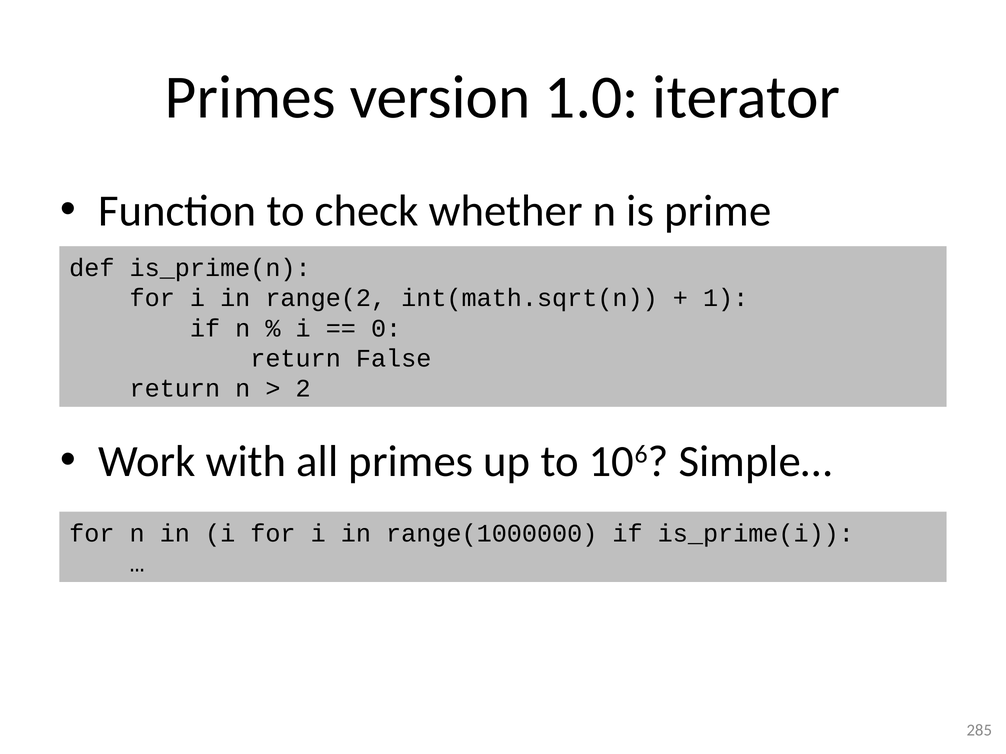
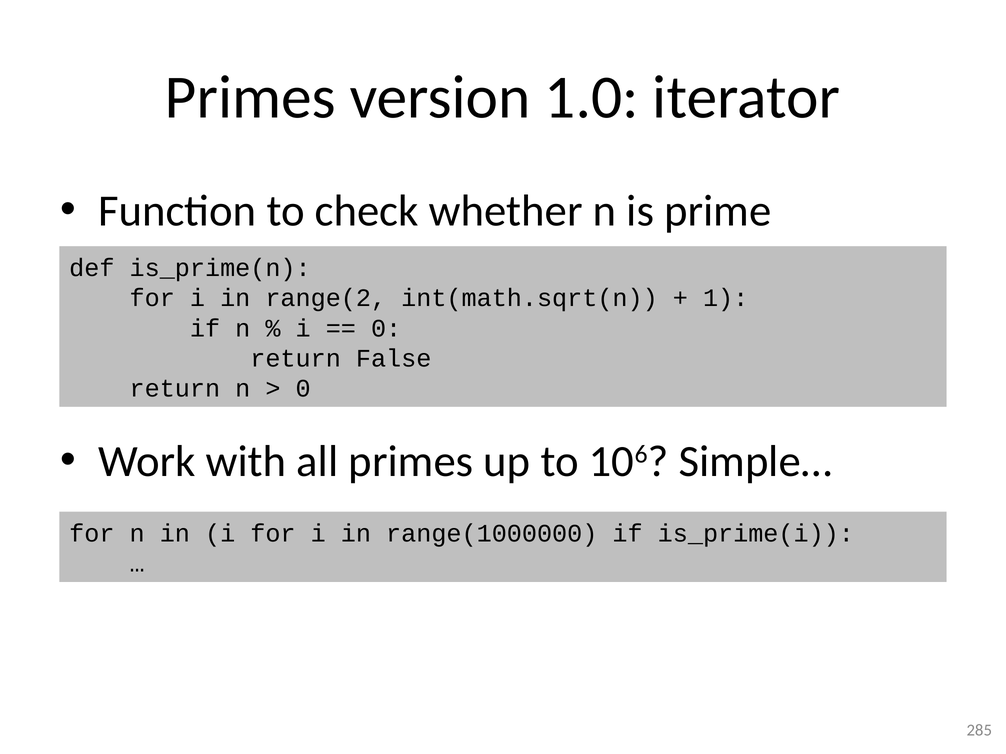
2: 2 -> 0 (303, 389)
